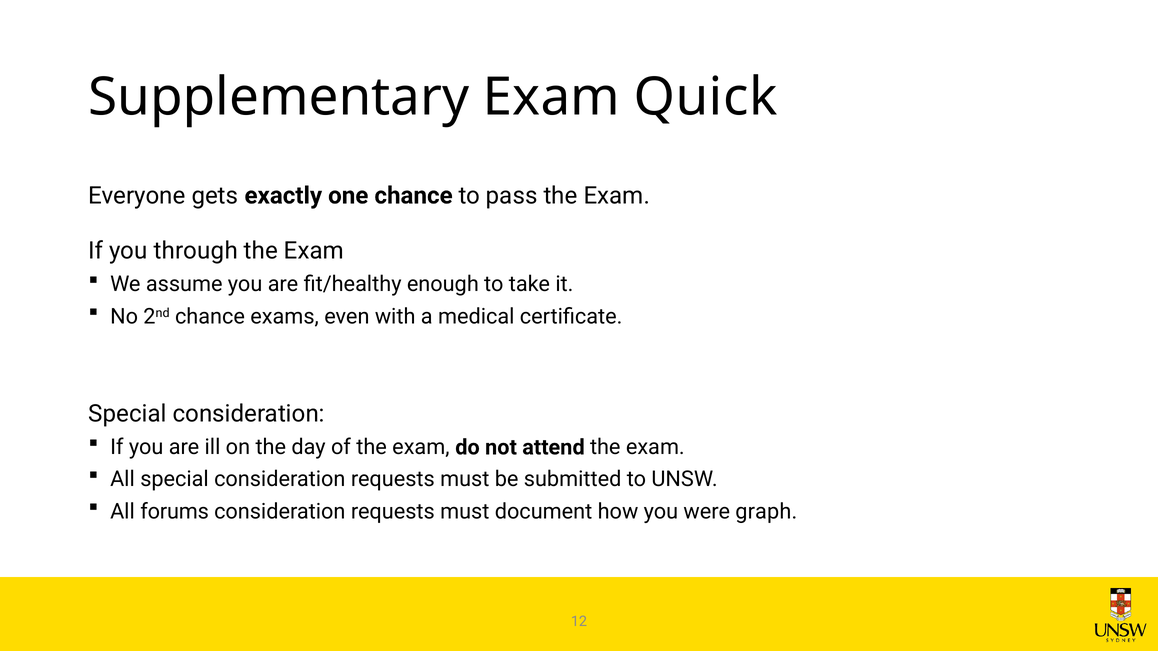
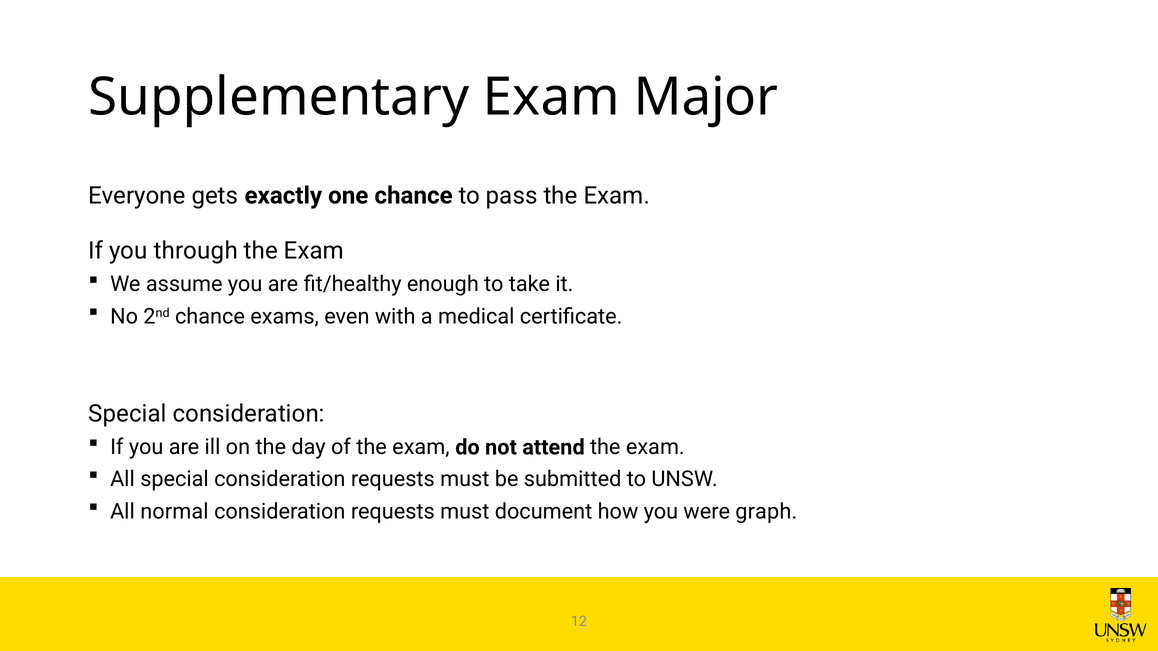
Quick: Quick -> Major (706, 97)
forums: forums -> normal (174, 512)
